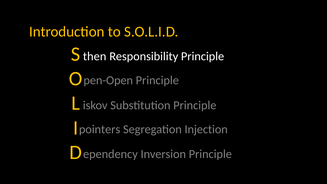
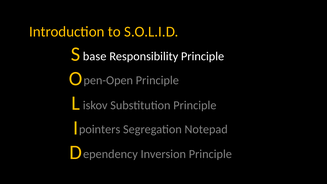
then: then -> base (95, 56)
Injection: Injection -> Notepad (206, 129)
